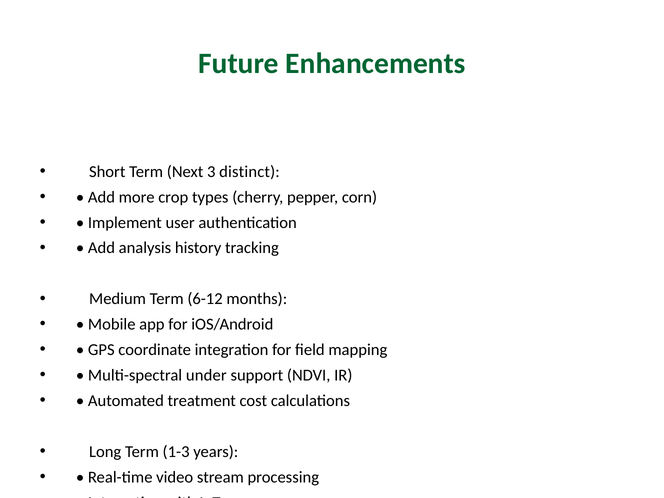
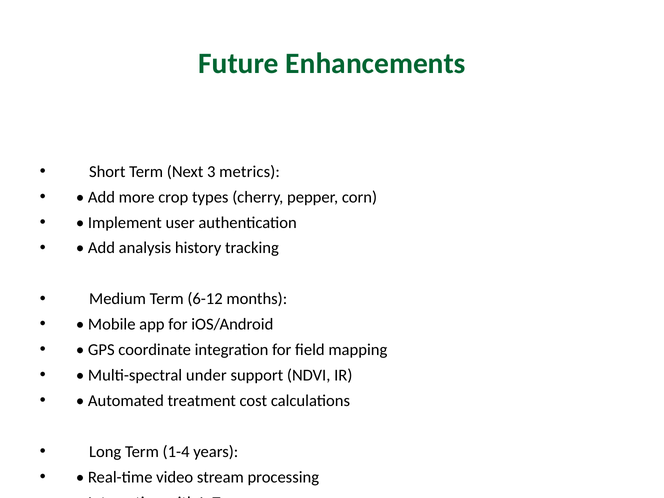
distinct: distinct -> metrics (250, 172)
1-3: 1-3 -> 1-4 (176, 452)
